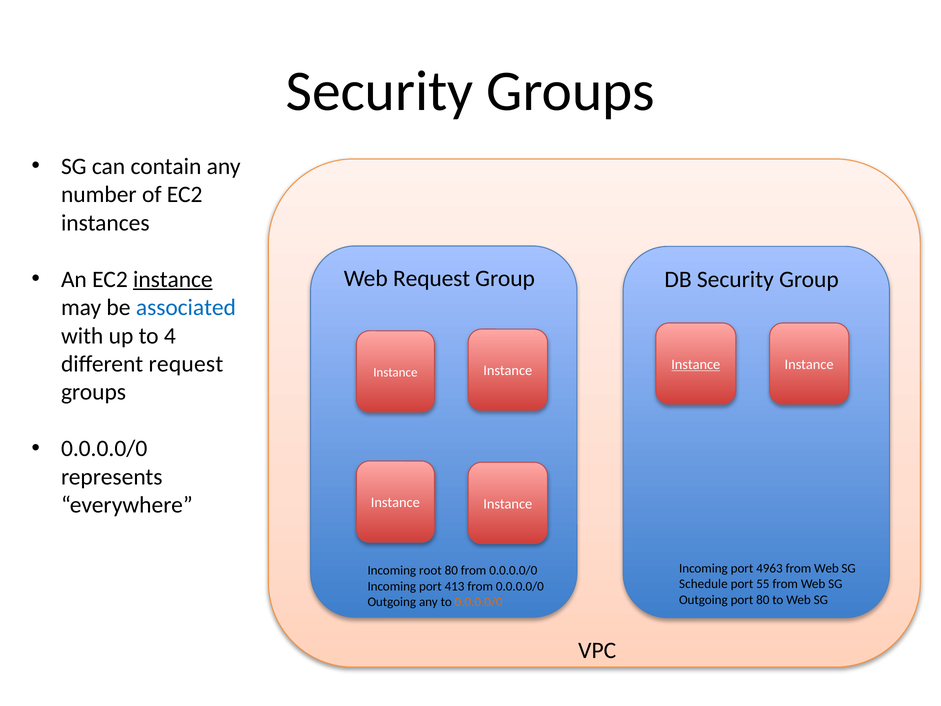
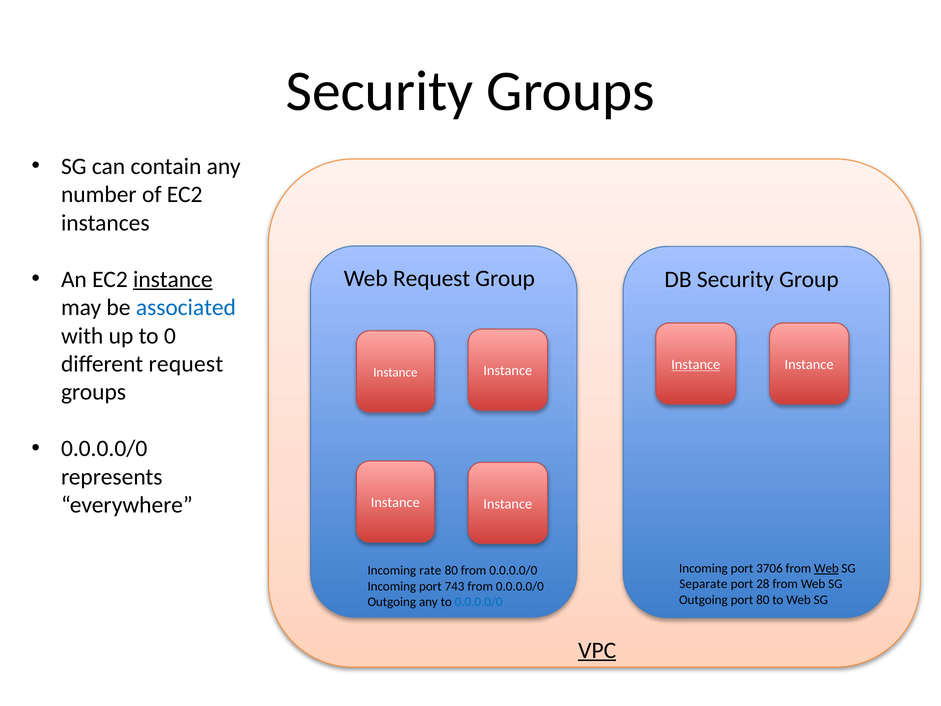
4: 4 -> 0 (170, 336)
4963: 4963 -> 3706 (769, 568)
Web underline: none -> present (826, 568)
root: root -> rate (430, 570)
Schedule: Schedule -> Separate (703, 584)
55: 55 -> 28 (763, 584)
413: 413 -> 743 (455, 586)
0.0.0.0/0 colour: orange -> blue (479, 602)
VPC underline: none -> present (597, 650)
